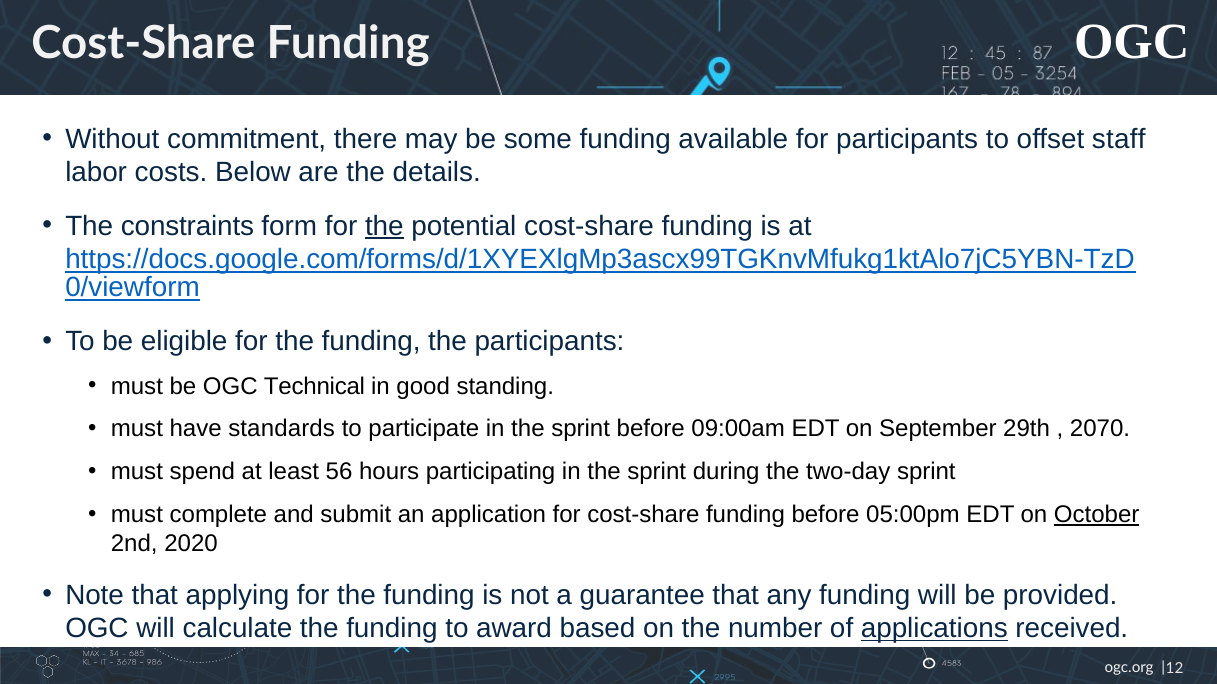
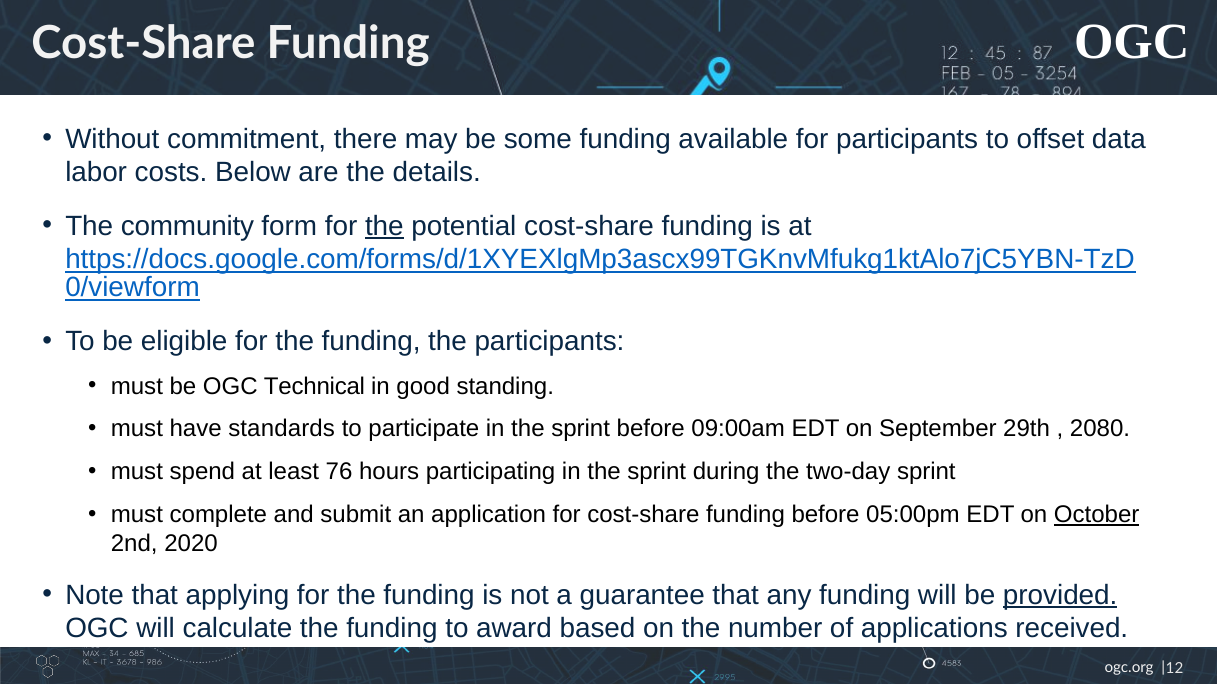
staff: staff -> data (1119, 139)
constraints: constraints -> community (188, 227)
2070: 2070 -> 2080 (1100, 429)
56: 56 -> 76 (339, 472)
provided underline: none -> present (1060, 596)
applications underline: present -> none (934, 629)
